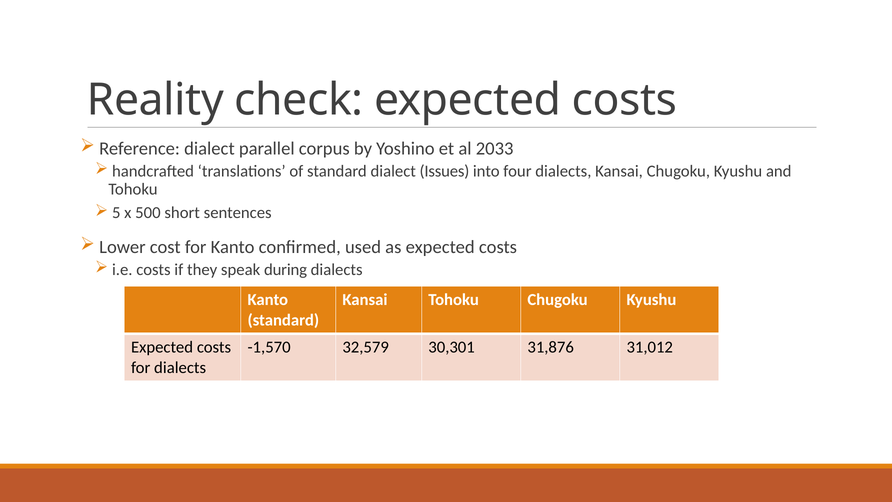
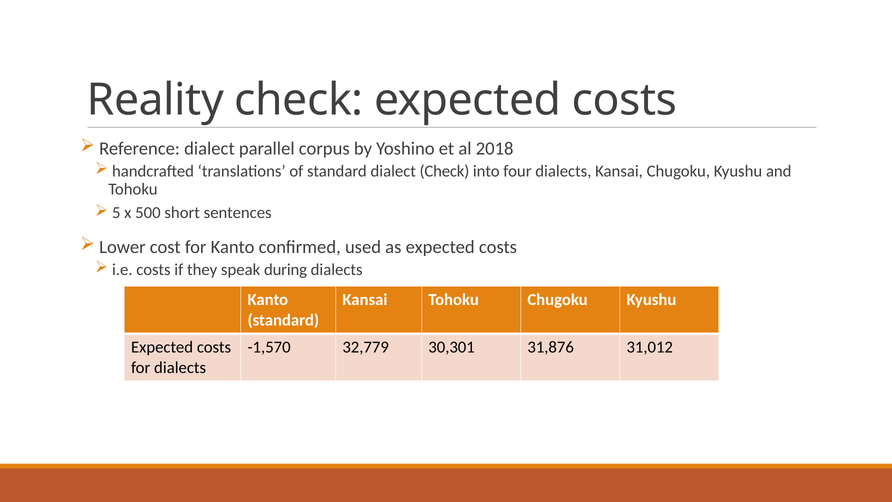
2033: 2033 -> 2018 (495, 148)
dialect Issues: Issues -> Check (444, 171)
32,579: 32,579 -> 32,779 (366, 347)
